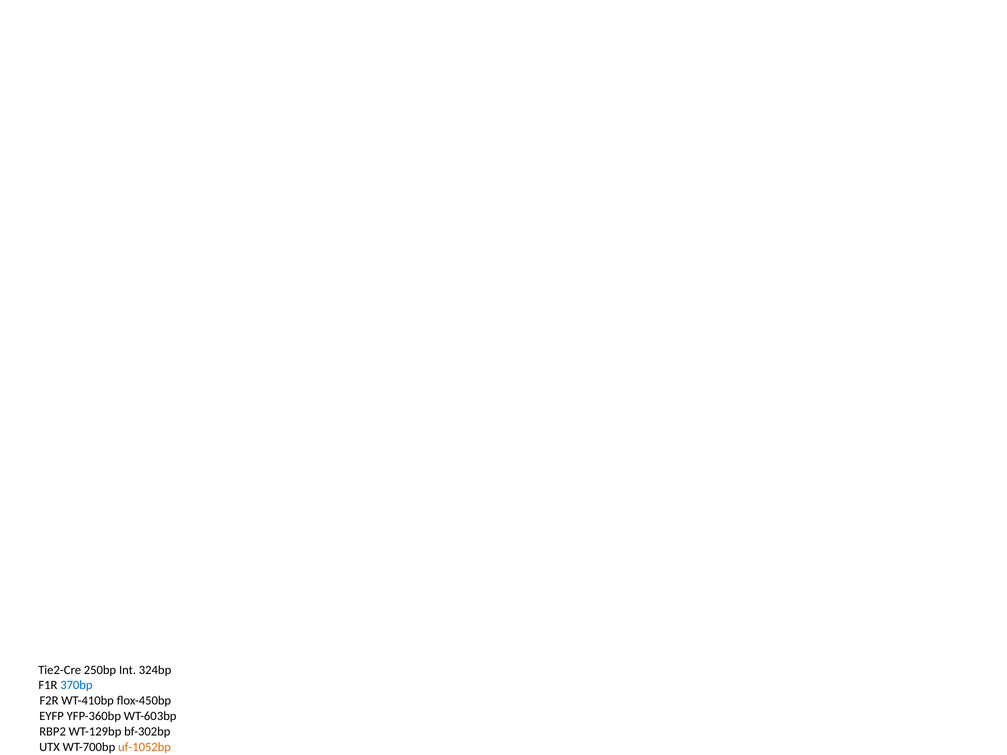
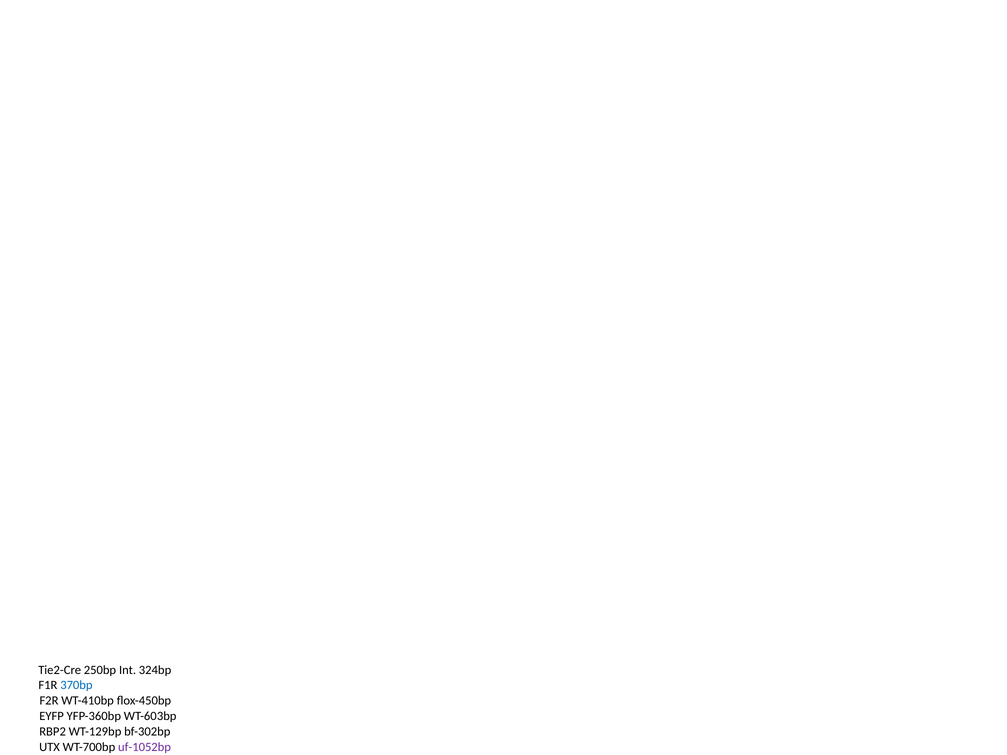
uf-1052bp colour: orange -> purple (144, 747)
